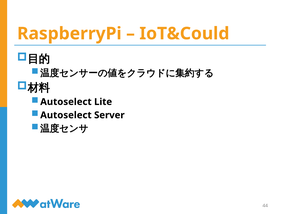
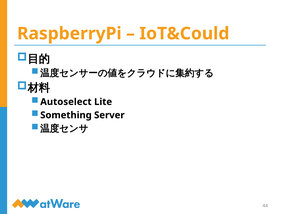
Autoselect: Autoselect -> Something (66, 115)
